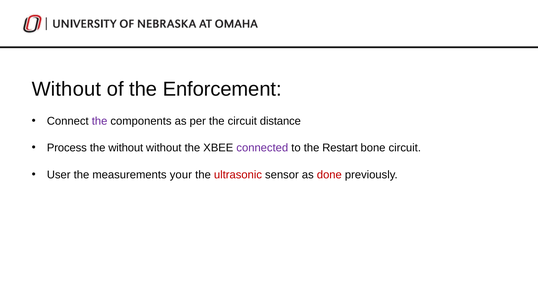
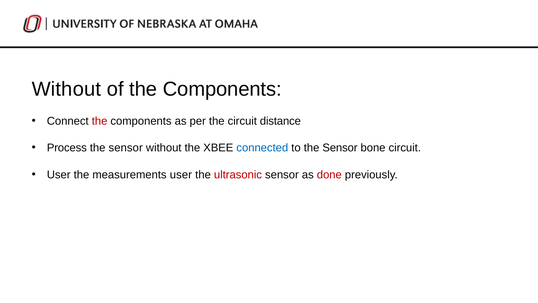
of the Enforcement: Enforcement -> Components (222, 89)
the colour: purple -> red (100, 121)
without: without -> sensor (126, 148)
connected colour: purple -> blue (262, 148)
to the Restart: Restart -> Sensor (340, 148)
measurements your: your -> user (181, 175)
